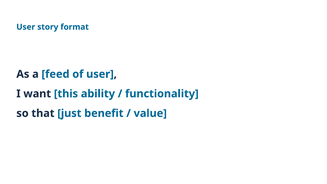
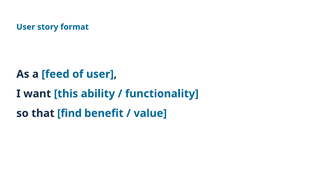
just: just -> find (69, 113)
